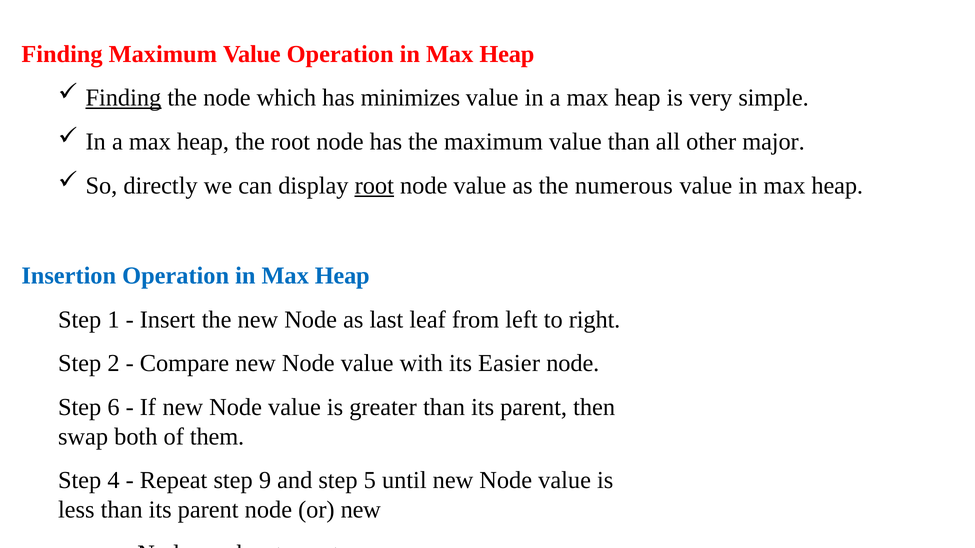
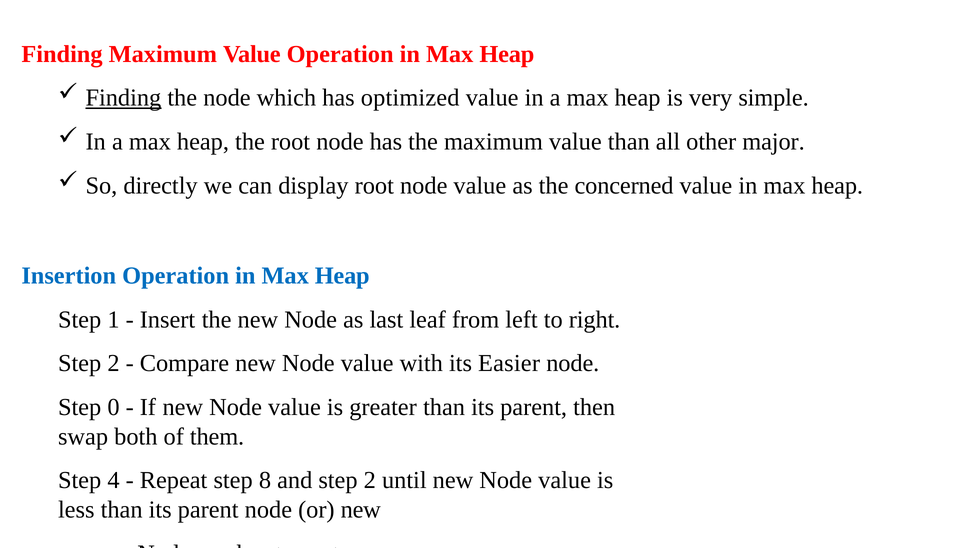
minimizes: minimizes -> optimized (410, 98)
root underline: present -> none (374, 186)
numerous: numerous -> concerned (624, 186)
6: 6 -> 0 (113, 408)
9: 9 -> 8 (265, 481)
and step 5: 5 -> 2 (370, 481)
